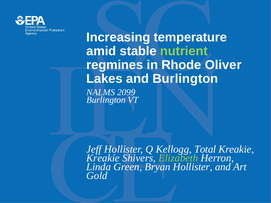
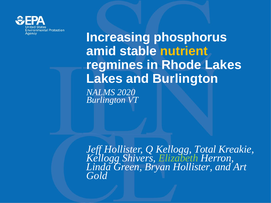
temperature: temperature -> phosphorus (190, 37)
nutrient colour: light green -> yellow (184, 51)
Rhode Oliver: Oliver -> Lakes (223, 65)
2099: 2099 -> 2020 (126, 92)
Kreakie: Kreakie -> Kellogg (103, 158)
